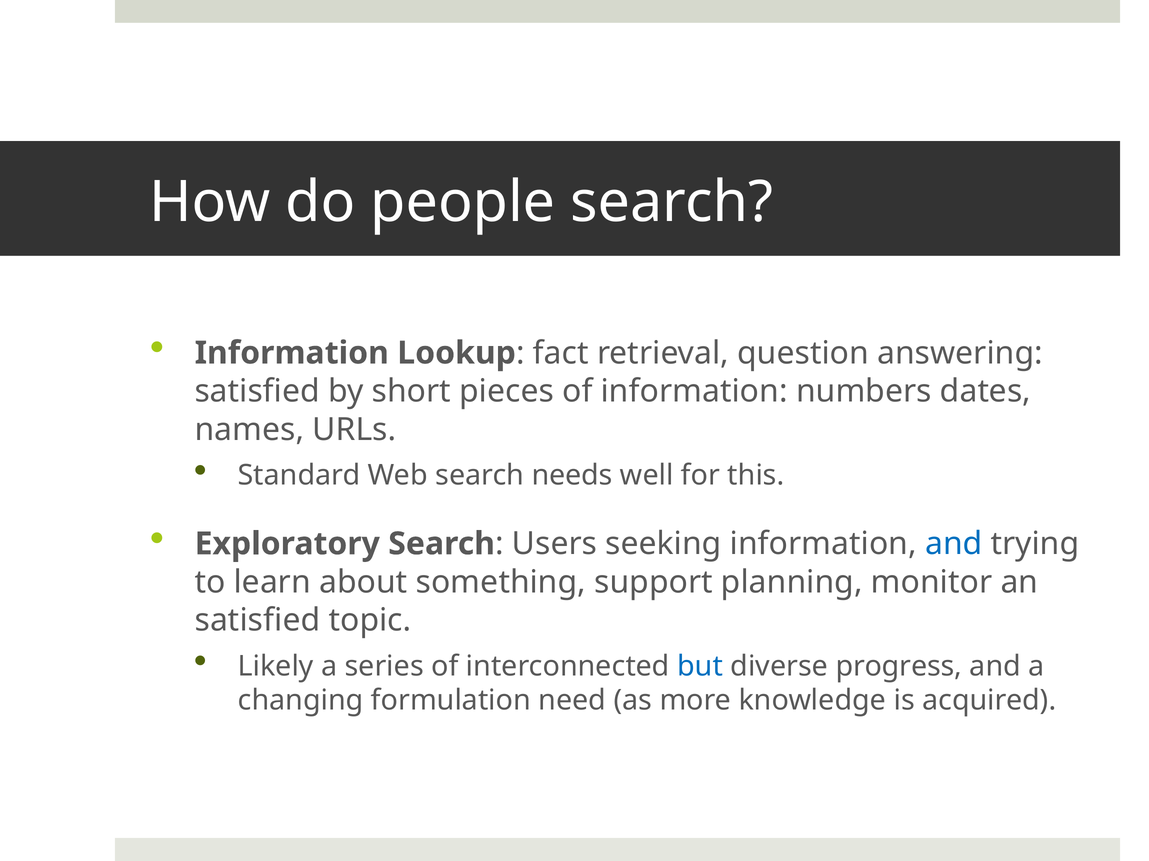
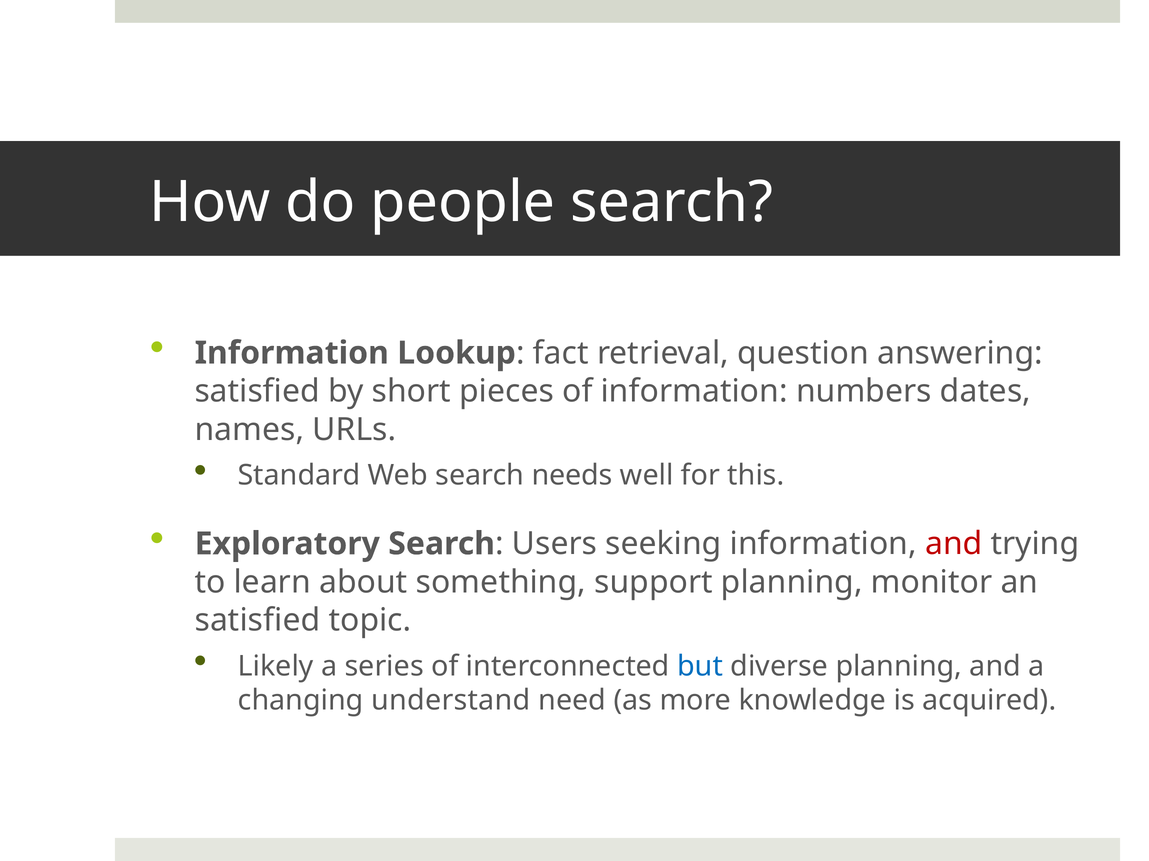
and colour: blue -> red (954, 544)
diverse progress: progress -> planning (899, 667)
formulation: formulation -> understand (451, 701)
